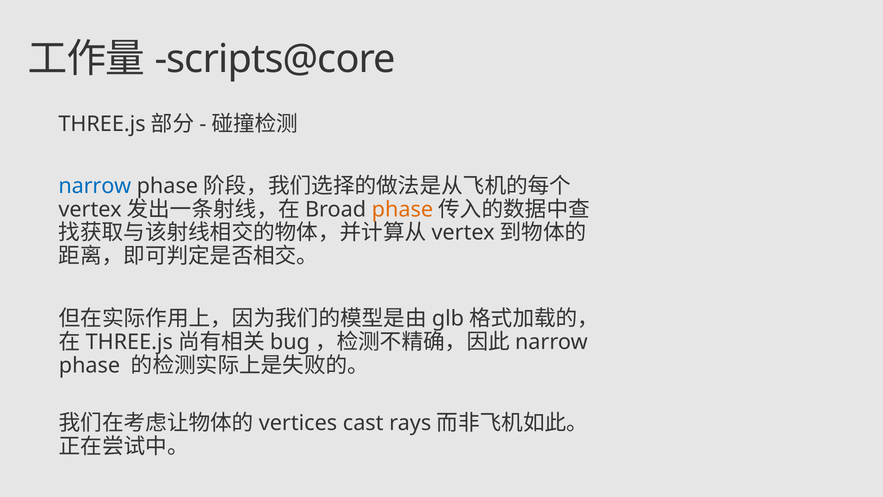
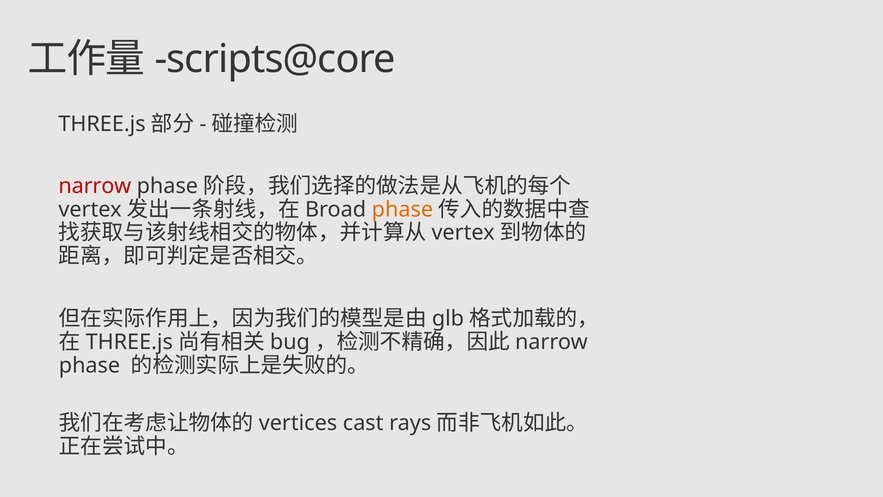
narrow colour: blue -> red (95, 186)
